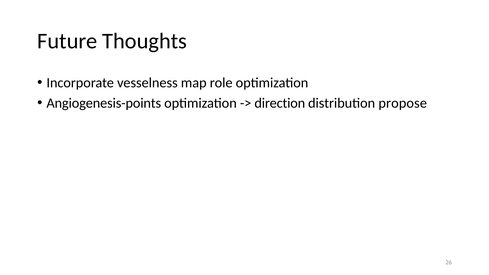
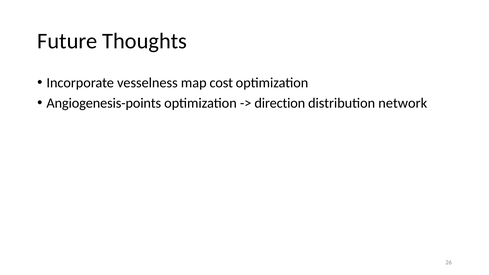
role: role -> cost (221, 83)
propose: propose -> network (403, 103)
